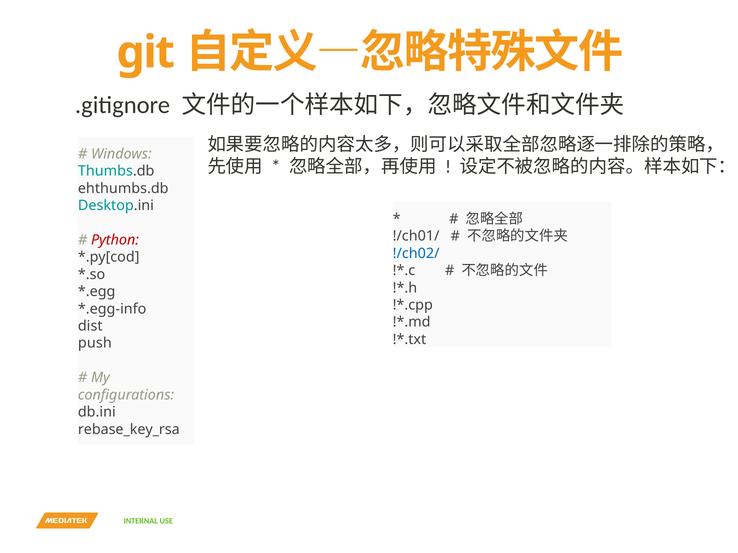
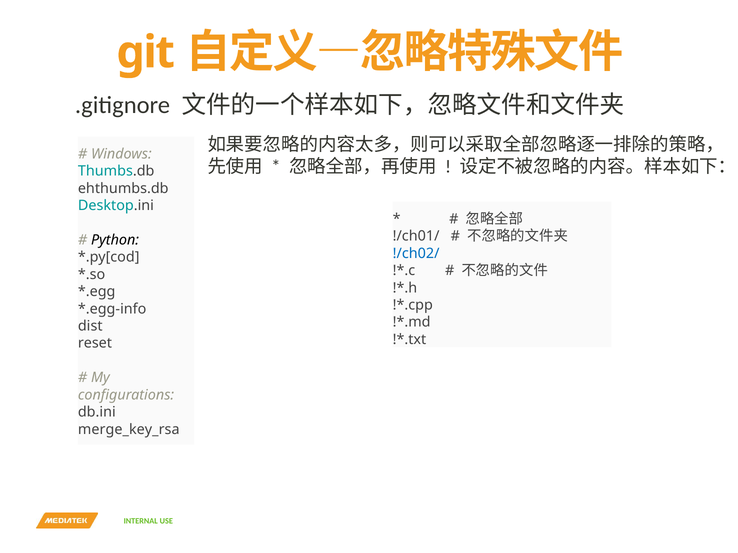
Python colour: red -> black (115, 240)
push: push -> reset (95, 344)
rebase_key_rsa: rebase_key_rsa -> merge_key_rsa (129, 430)
